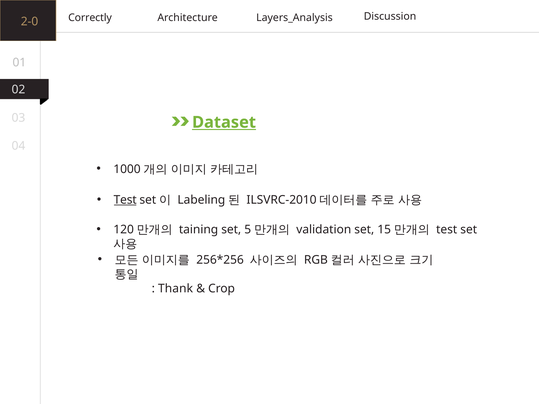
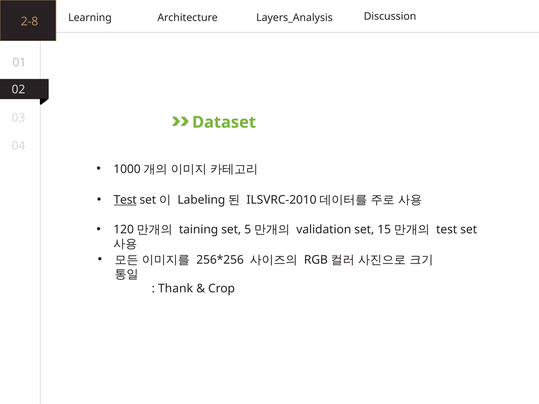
Correctly: Correctly -> Learning (90, 18)
2-0: 2-0 -> 2-8 (29, 22)
Dataset underline: present -> none (224, 122)
